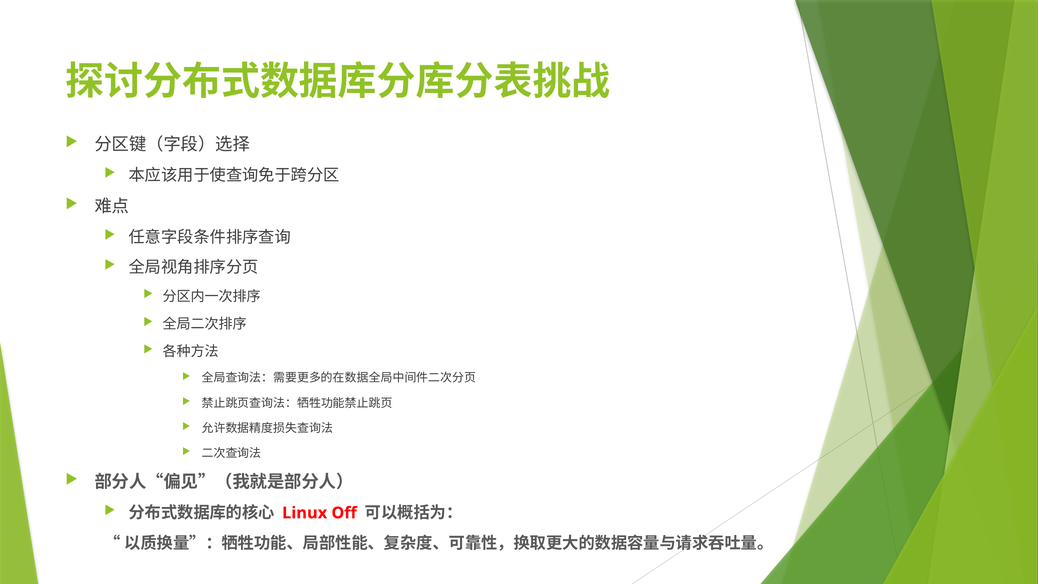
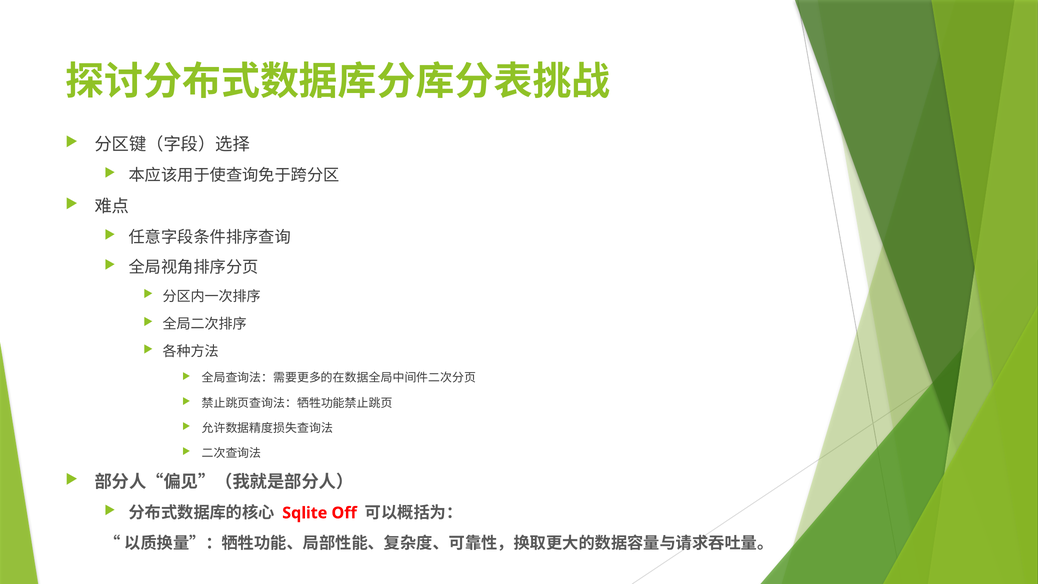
Linux: Linux -> Sqlite (305, 513)
